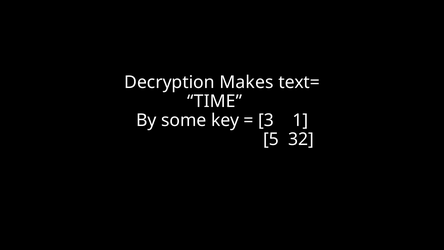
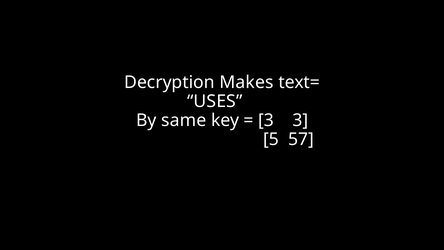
TIME: TIME -> USES (215, 101)
some: some -> same (184, 120)
3 1: 1 -> 3 (300, 120)
32: 32 -> 57 (301, 139)
